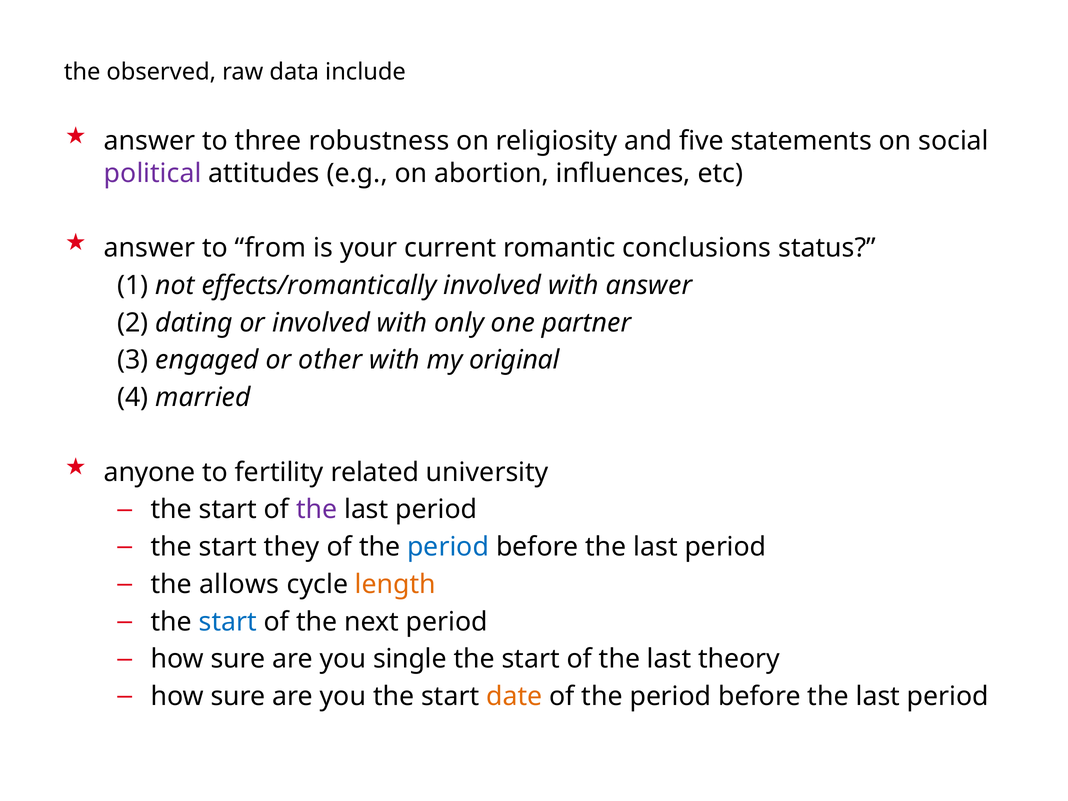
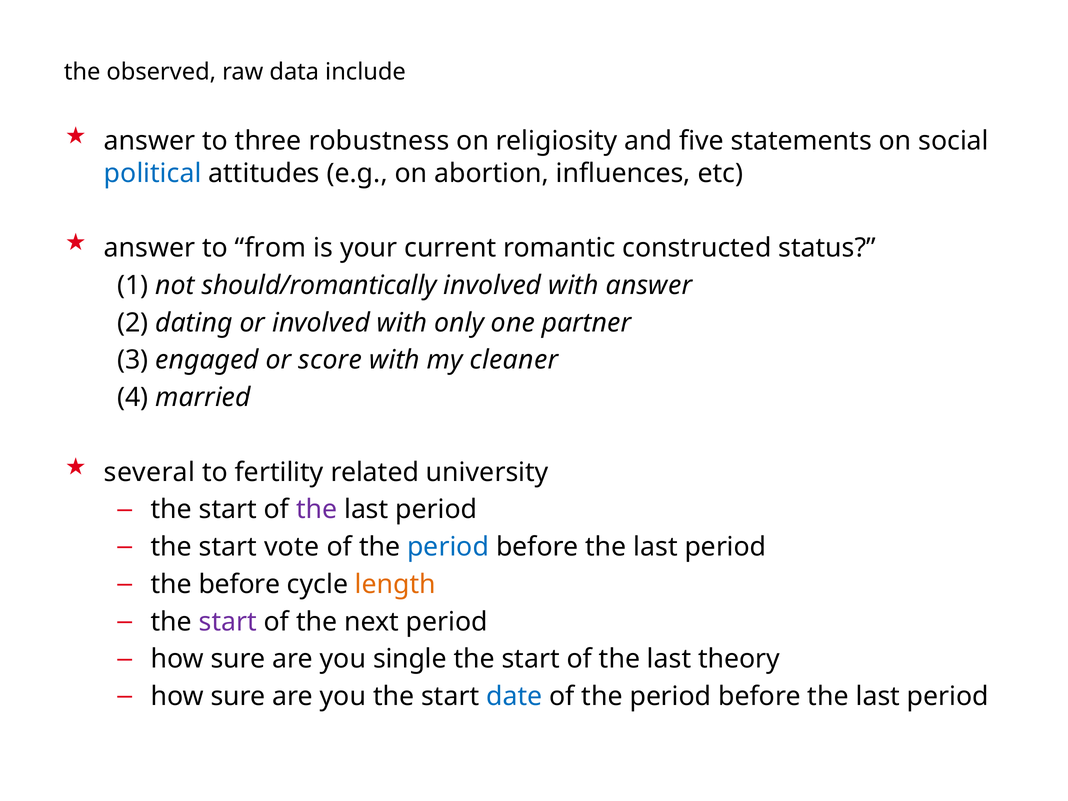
political colour: purple -> blue (153, 173)
conclusions: conclusions -> constructed (697, 248)
effects/romantically: effects/romantically -> should/romantically (319, 285)
other: other -> score (330, 360)
original: original -> cleaner (514, 360)
anyone: anyone -> several (149, 472)
they: they -> vote (292, 547)
the allows: allows -> before (240, 584)
start colour: blue -> purple (228, 622)
date colour: orange -> blue (514, 697)
